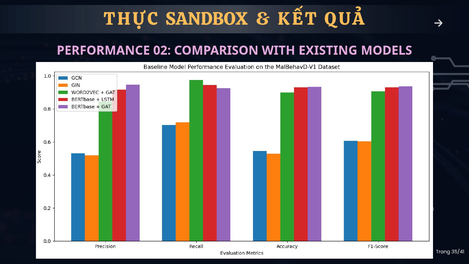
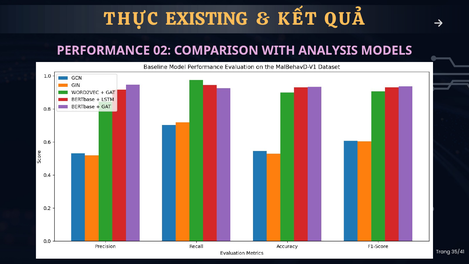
SANDBOX: SANDBOX -> EXISTING (207, 19)
EXISTING: EXISTING -> ANALYSIS (328, 50)
